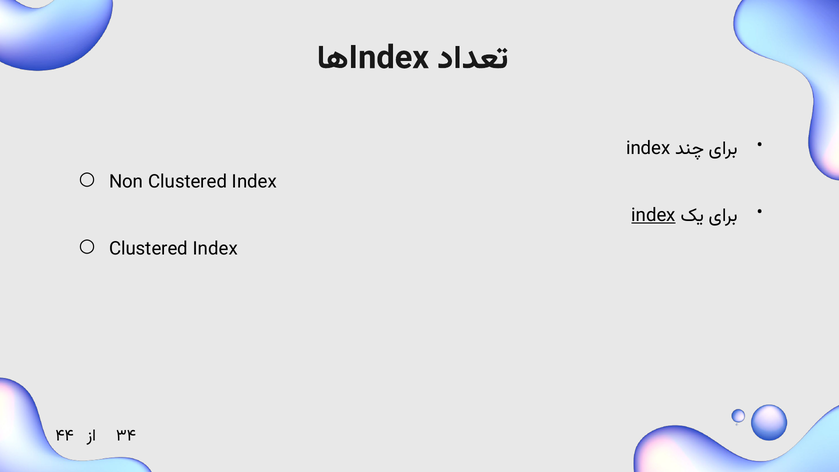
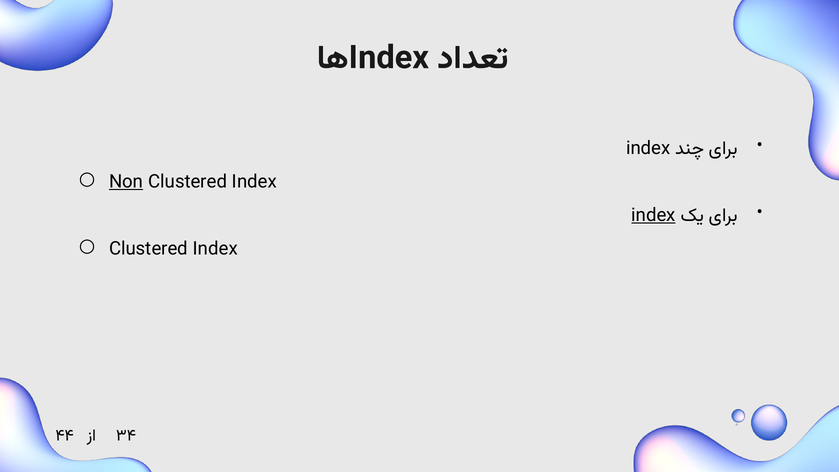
Non underline: none -> present (126, 181)
